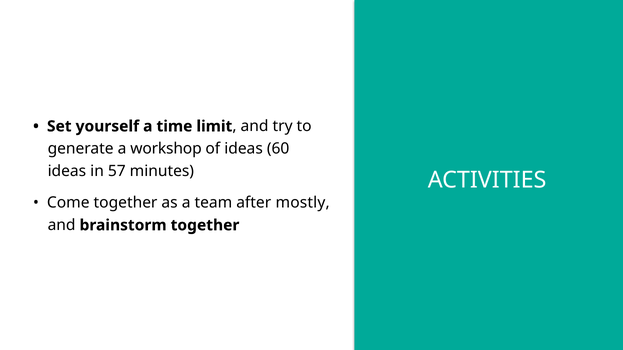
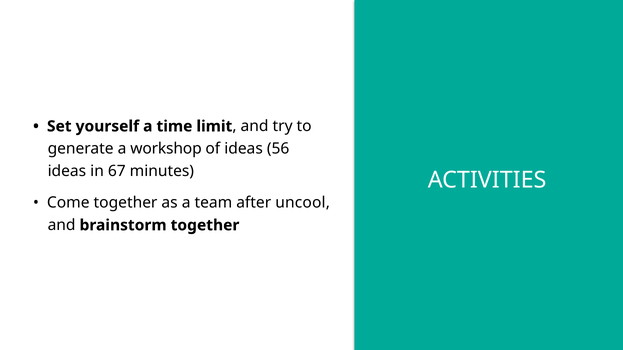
60: 60 -> 56 (278, 149)
57: 57 -> 67 (117, 171)
mostly: mostly -> uncool (303, 203)
